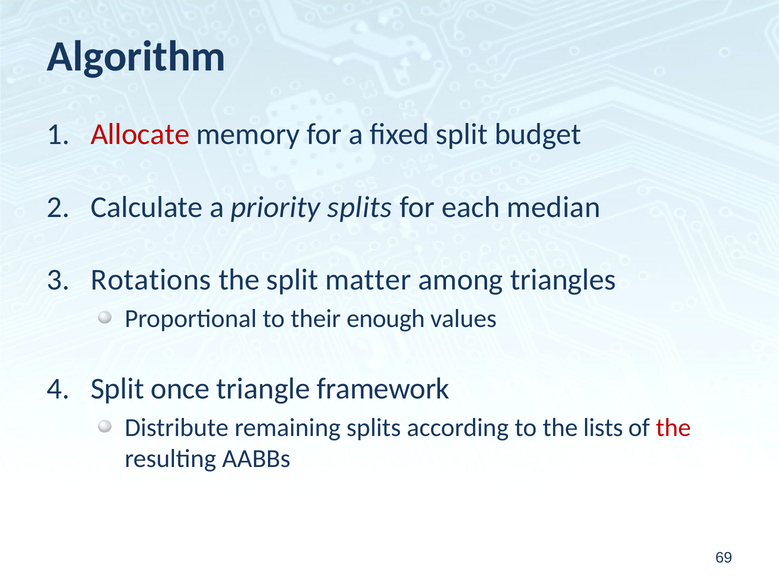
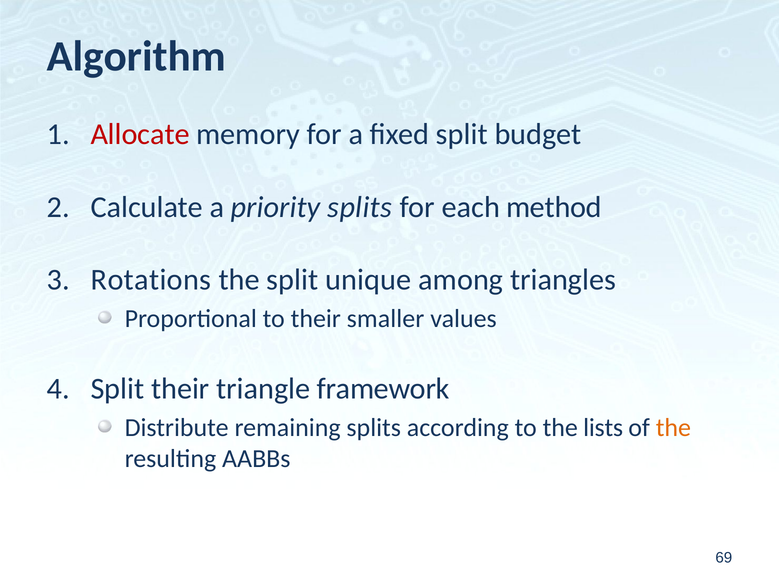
median: median -> method (554, 207)
matter: matter -> unique (368, 280)
enough: enough -> smaller (386, 319)
Split once: once -> their (180, 389)
the colour: red -> orange (673, 428)
